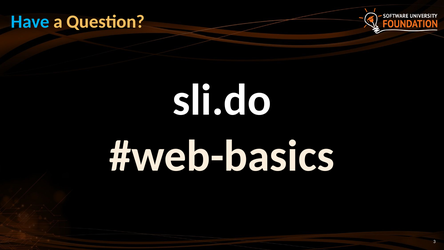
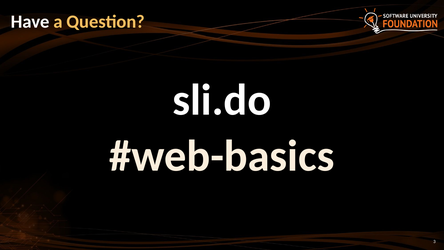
Have colour: light blue -> white (30, 22)
